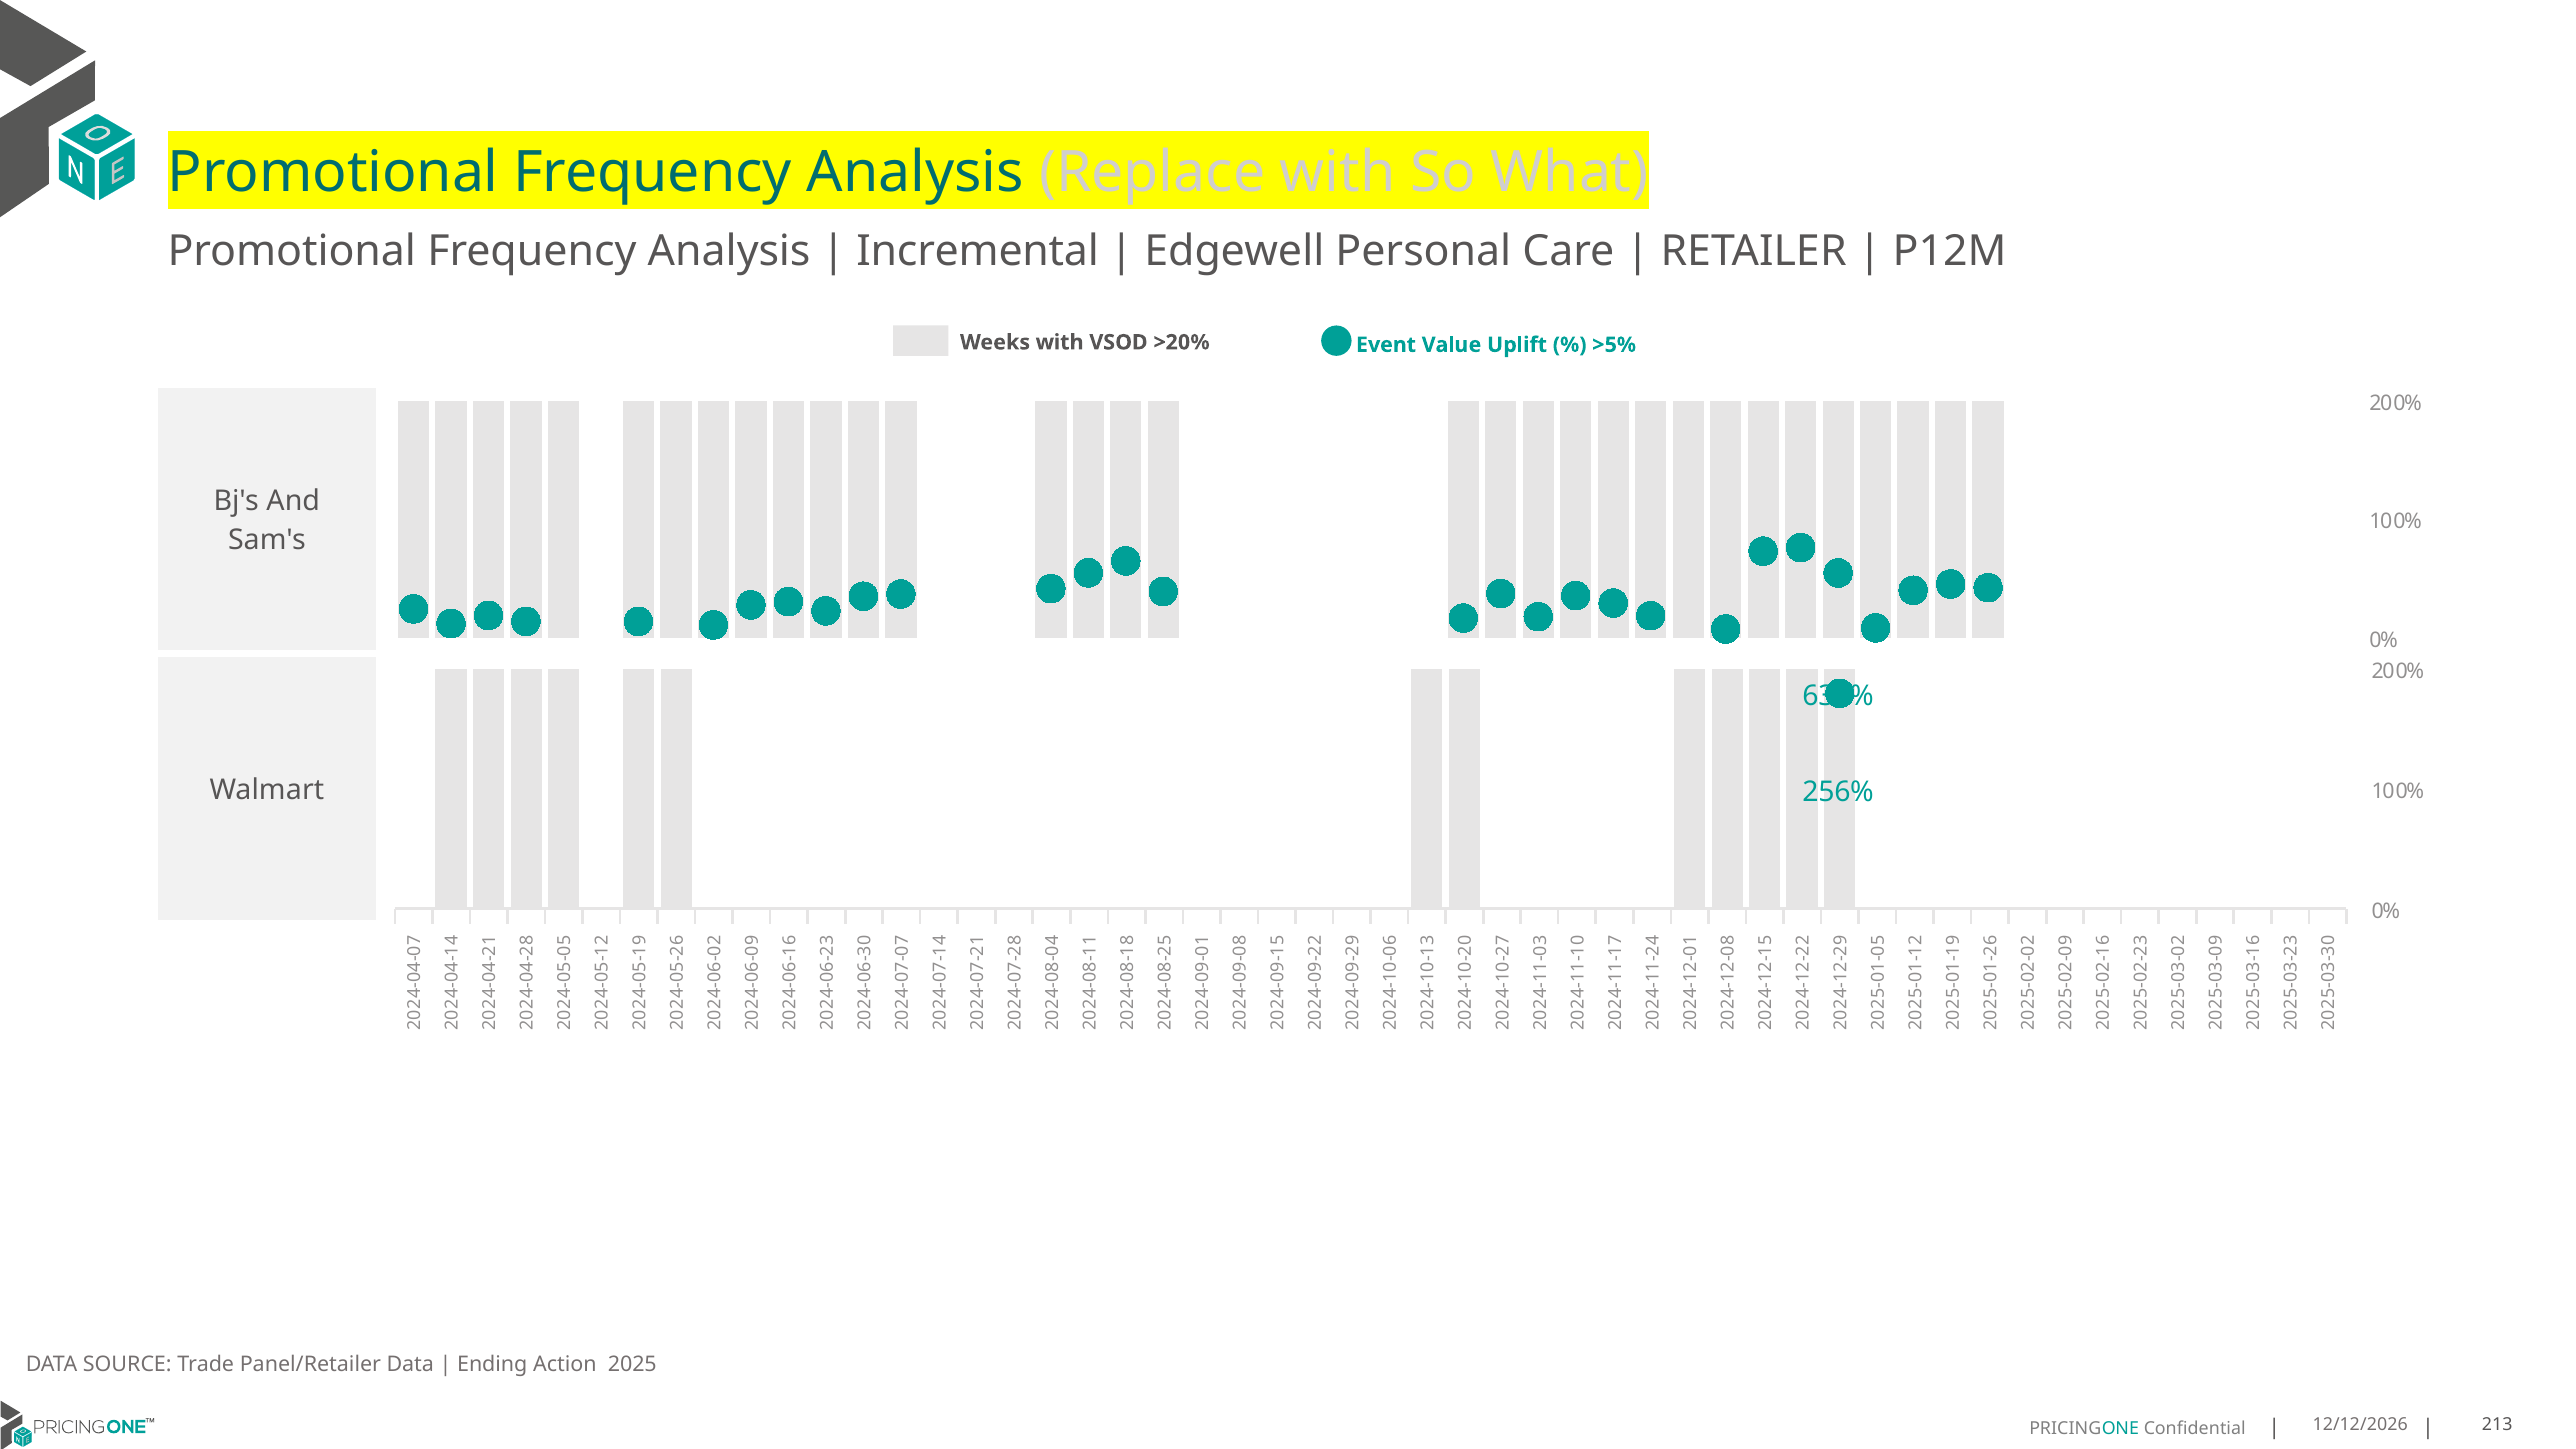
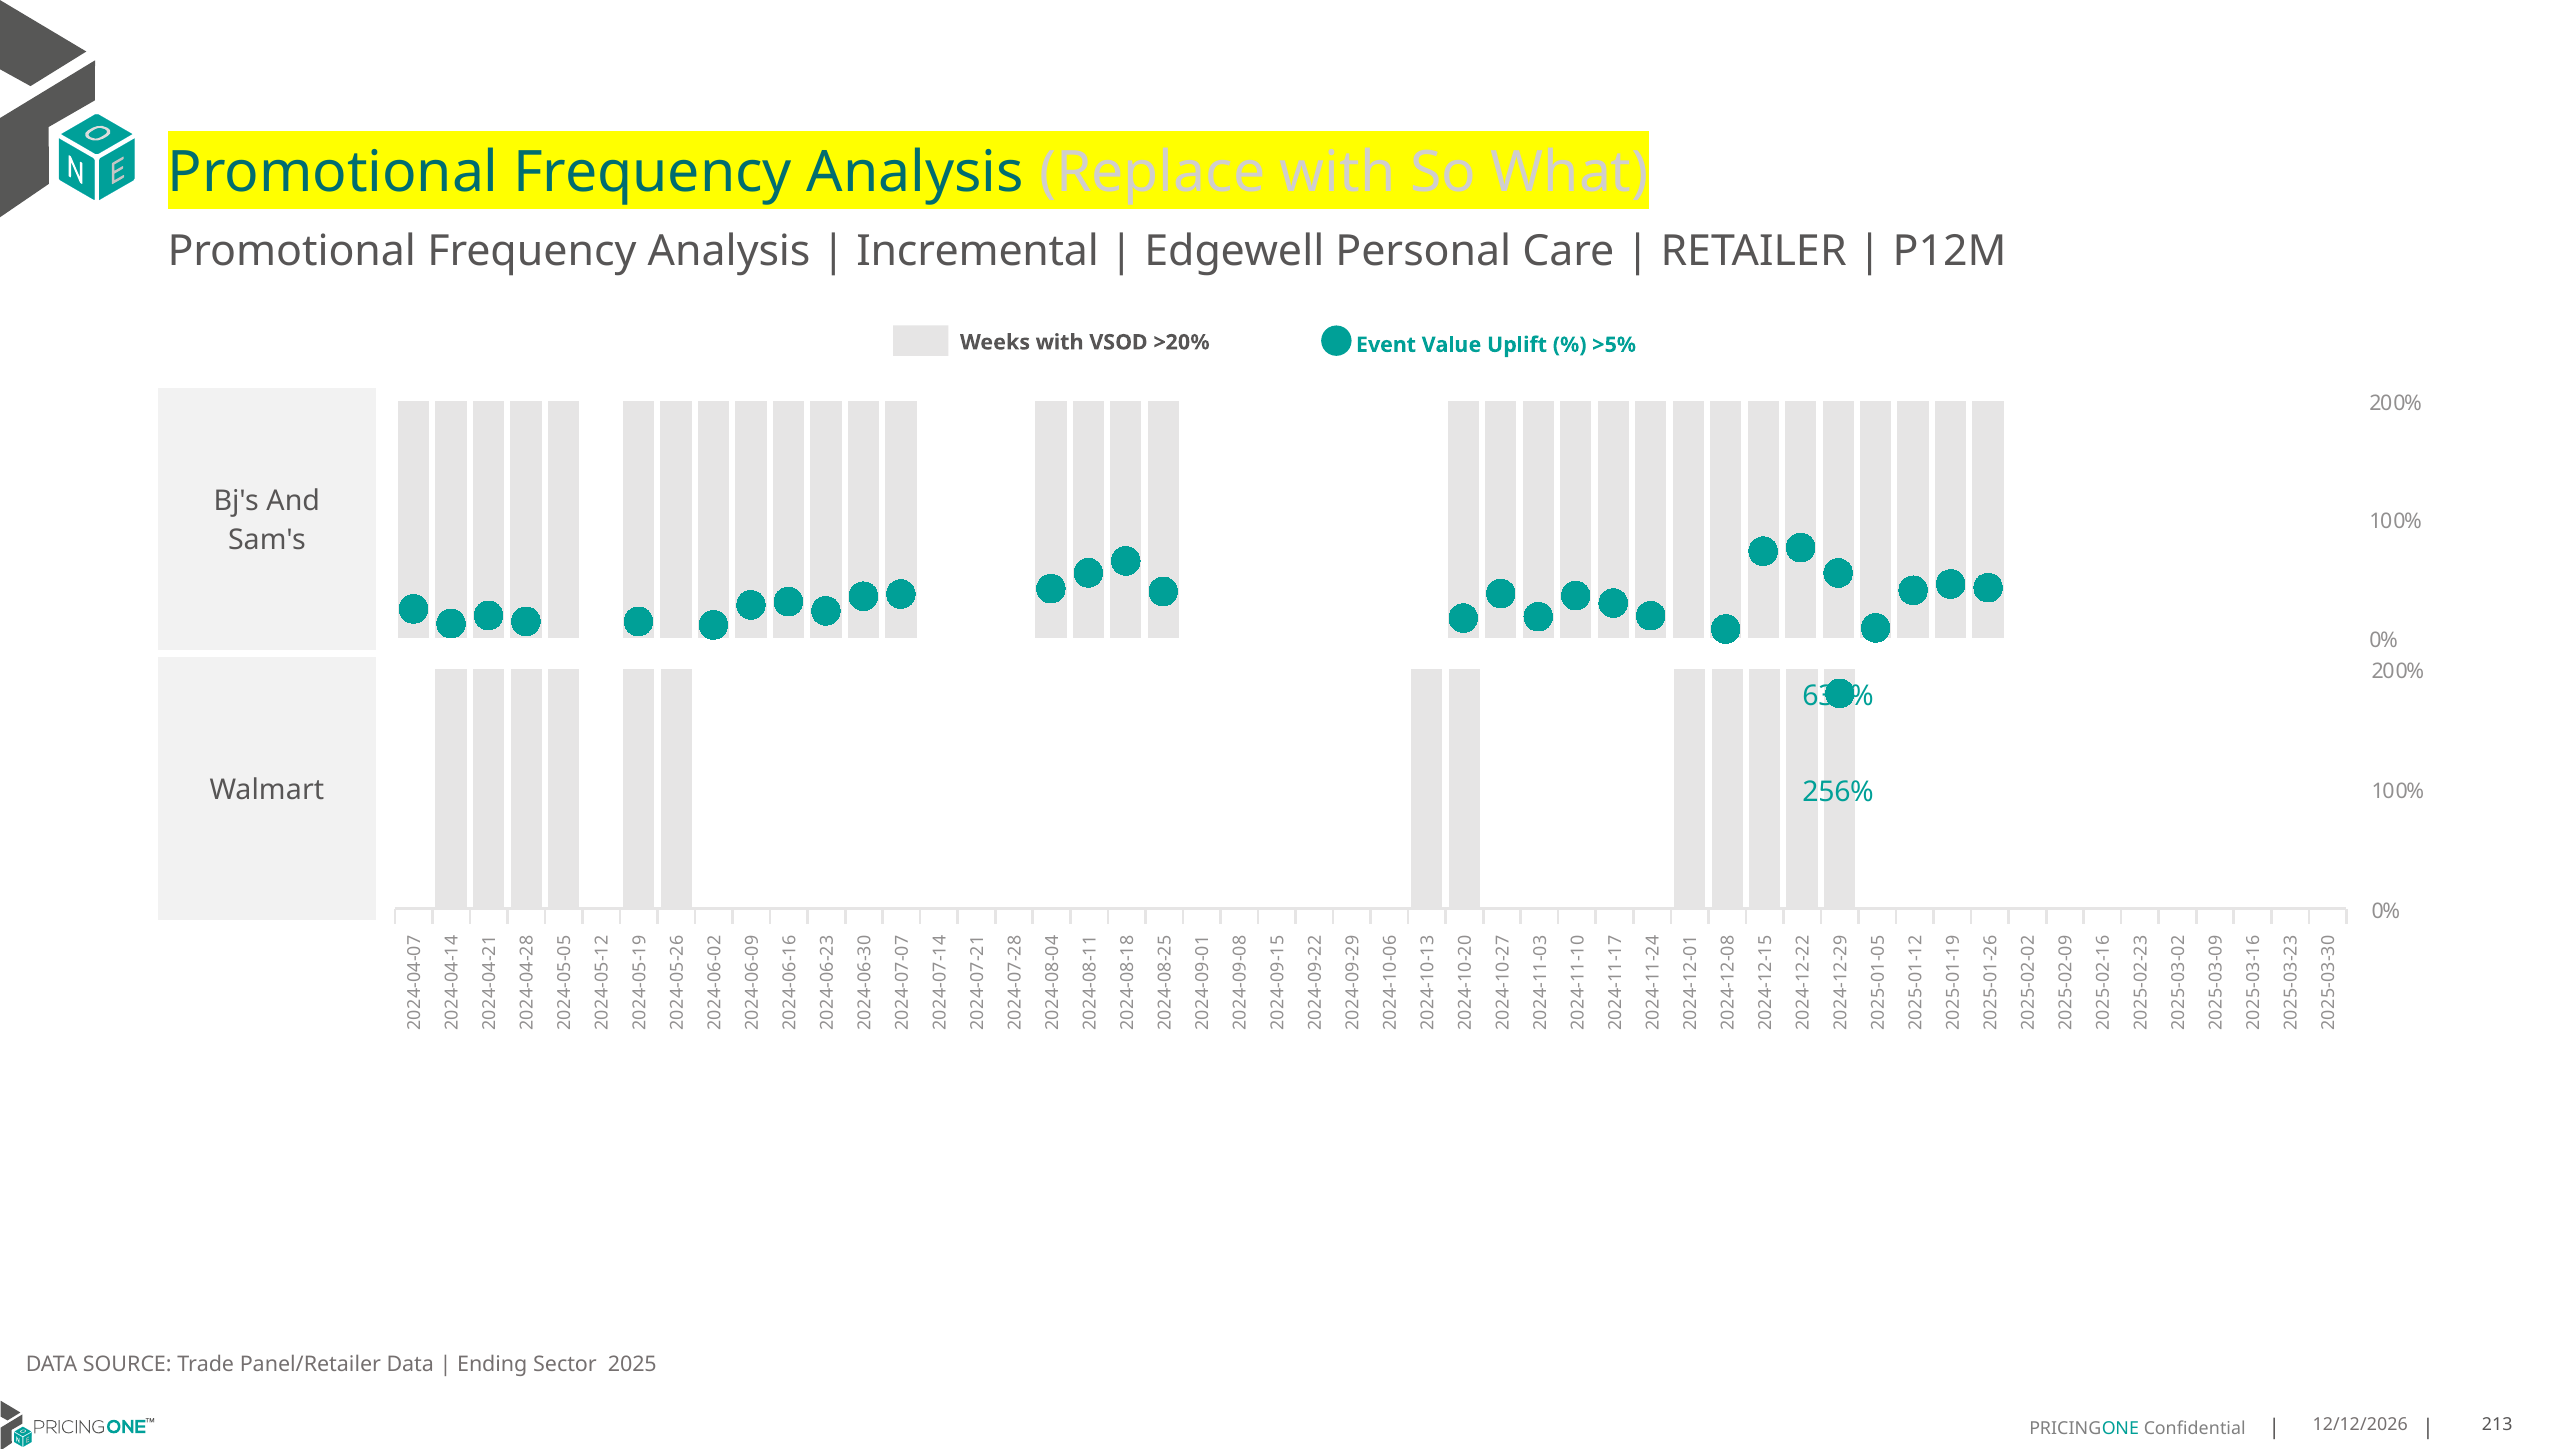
Action: Action -> Sector (565, 1365)
